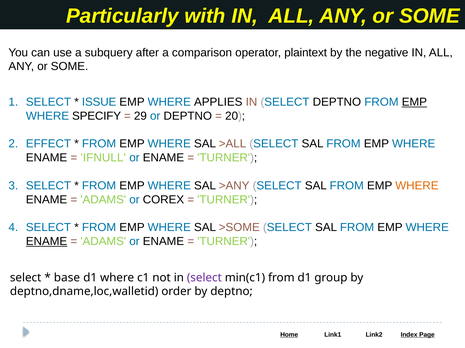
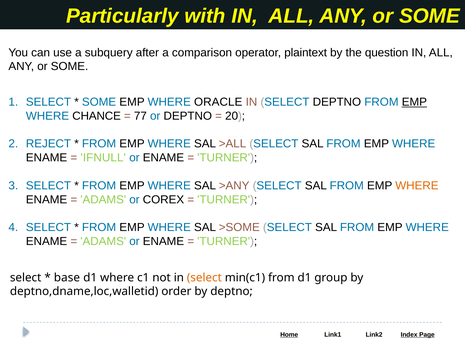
negative: negative -> question (387, 53)
ISSUE: ISSUE -> SOME (99, 102)
APPLIES: APPLIES -> ORACLE (218, 102)
SPECIFY: SPECIFY -> CHANCE (97, 116)
29: 29 -> 77 (140, 116)
EFFECT: EFFECT -> REJECT (48, 144)
ENAME underline: present -> none (47, 242)
select colour: purple -> orange (204, 278)
